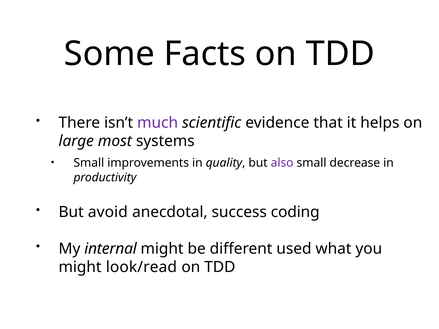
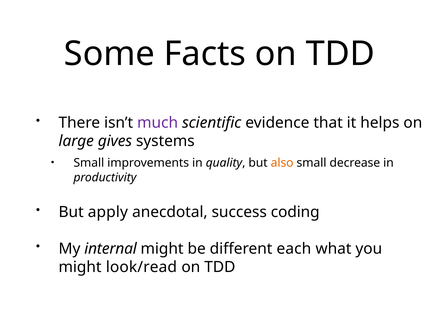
most: most -> gives (115, 141)
also colour: purple -> orange (282, 163)
avoid: avoid -> apply (108, 212)
used: used -> each (294, 249)
